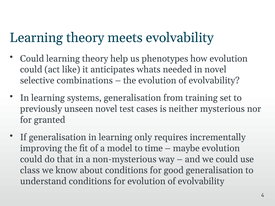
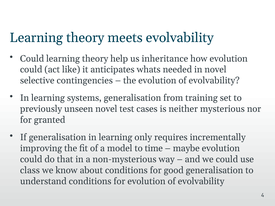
phenotypes: phenotypes -> inheritance (165, 59)
combinations: combinations -> contingencies (85, 81)
